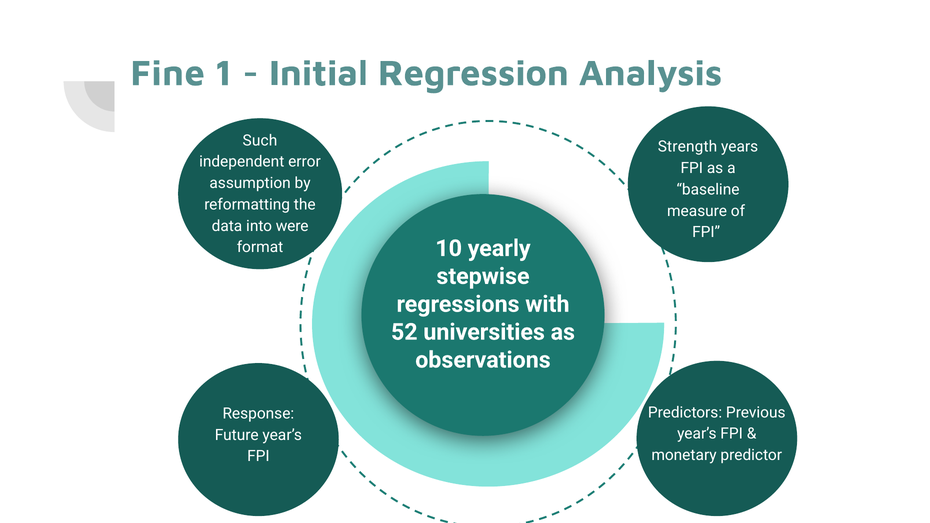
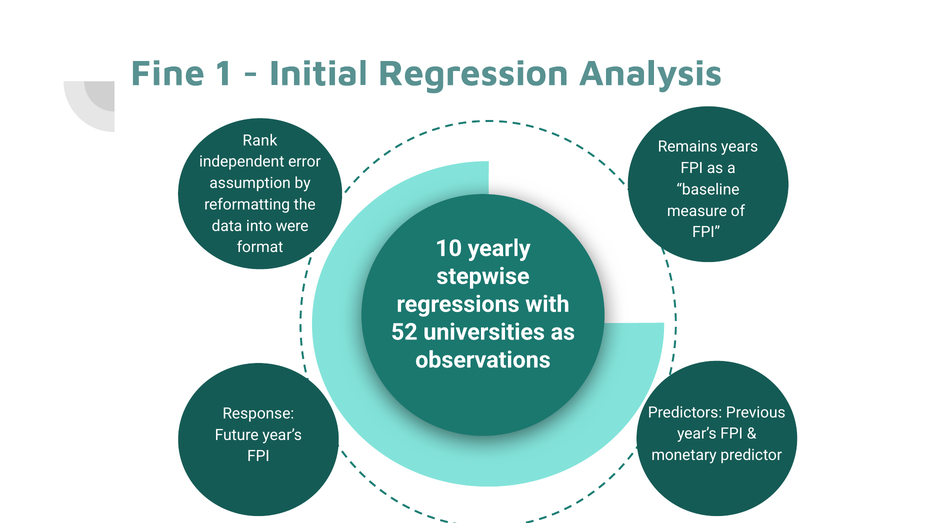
Such: Such -> Rank (260, 141)
Strength: Strength -> Remains (688, 147)
